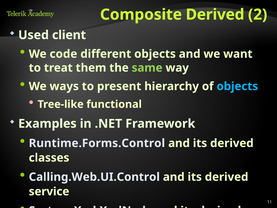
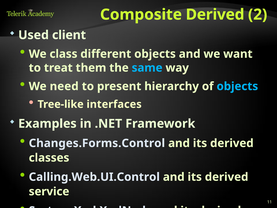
code: code -> class (63, 54)
same colour: light green -> light blue (147, 68)
ways: ways -> need (64, 86)
functional: functional -> interfaces (114, 104)
Runtime.Forms.Control: Runtime.Forms.Control -> Changes.Forms.Control (97, 143)
